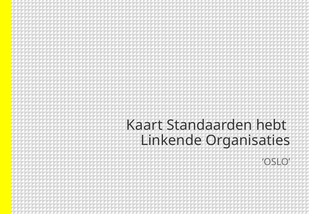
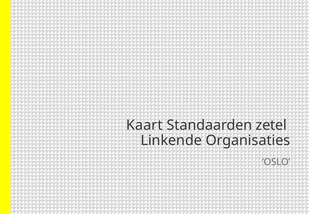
hebt: hebt -> zetel (271, 125)
